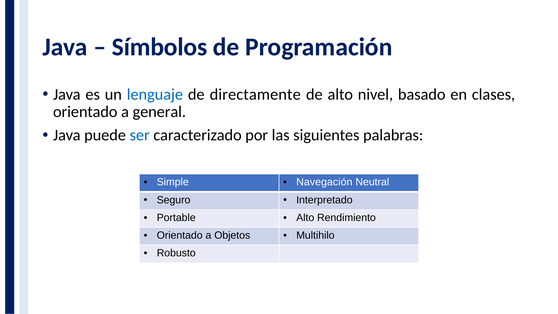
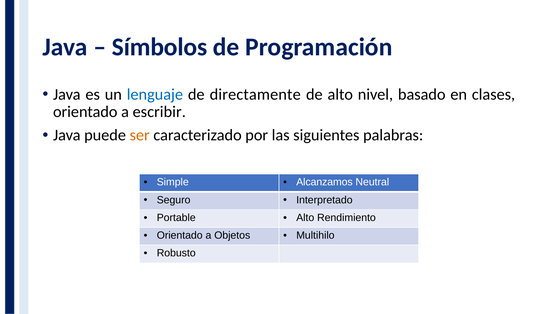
general: general -> escribir (159, 112)
ser colour: blue -> orange (140, 135)
Navegación: Navegación -> Alcanzamos (324, 182)
